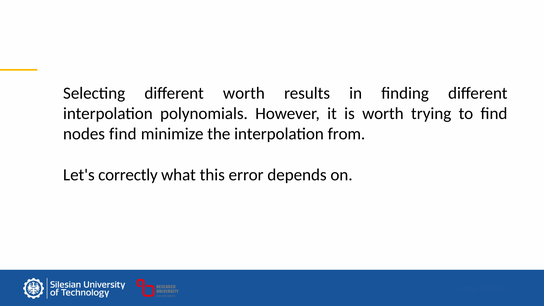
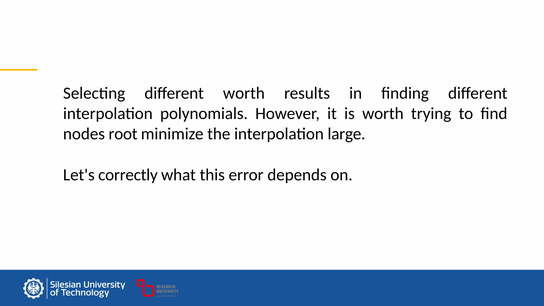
nodes find: find -> root (123, 134)
from: from -> large (346, 134)
